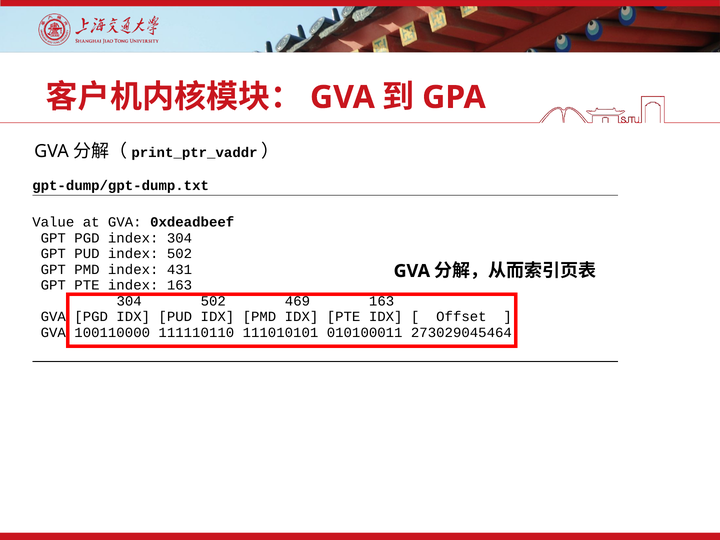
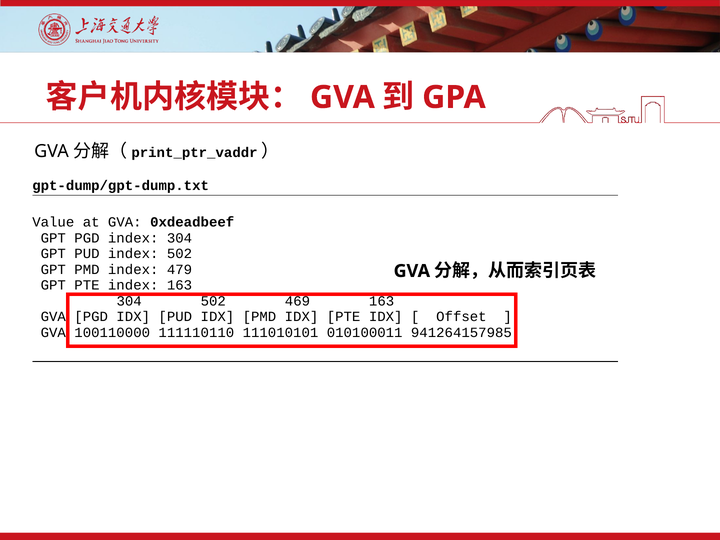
431: 431 -> 479 (180, 270)
273029045464: 273029045464 -> 941264157985 (461, 333)
